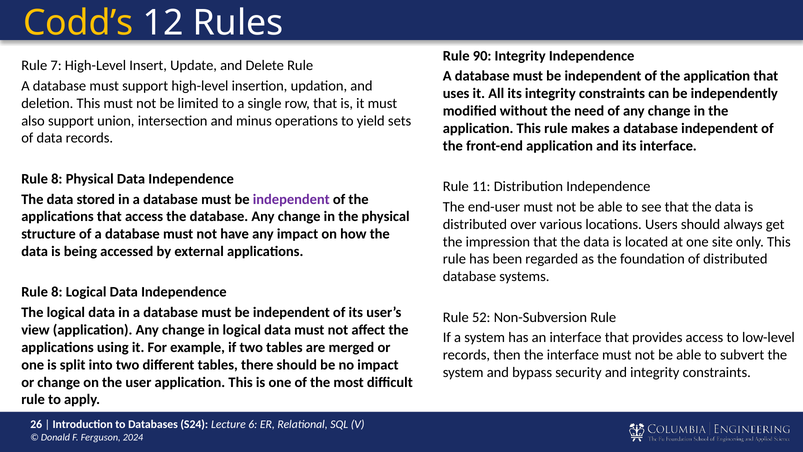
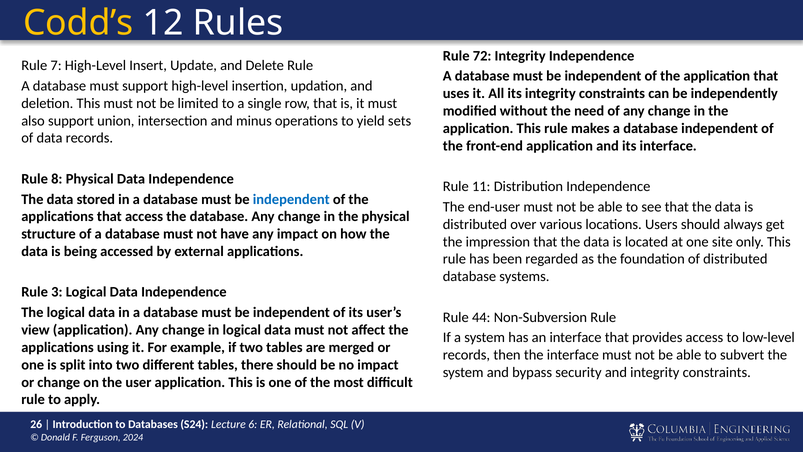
90: 90 -> 72 (482, 56)
independent colour: purple -> blue (291, 199)
8: 8 -> 3 (57, 292)
52: 52 -> 44 (481, 317)
